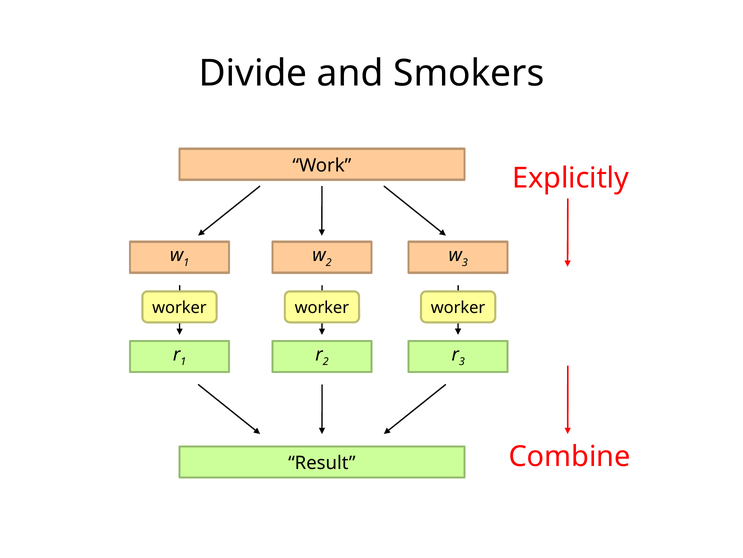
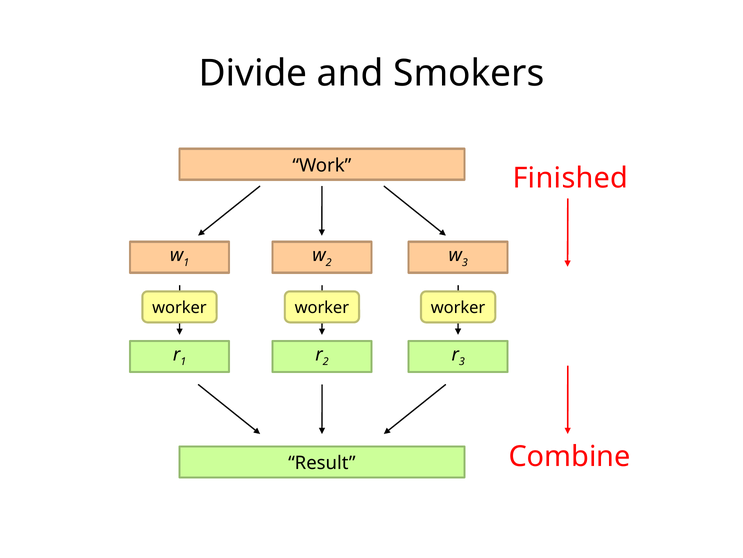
Explicitly: Explicitly -> Finished (570, 178)
